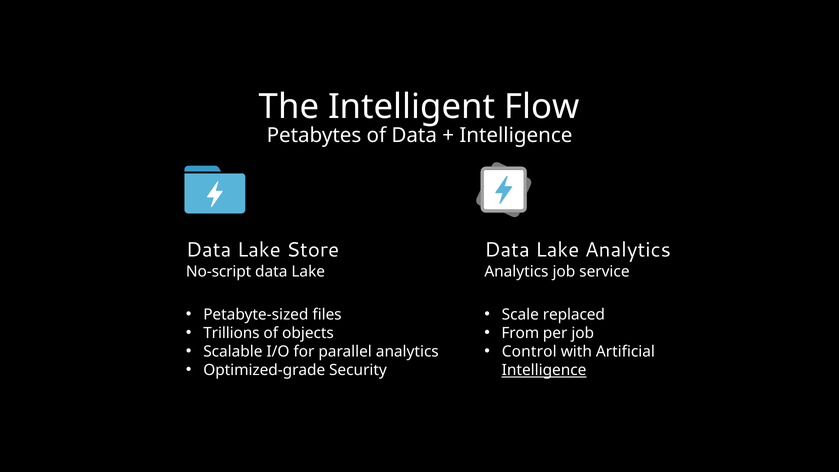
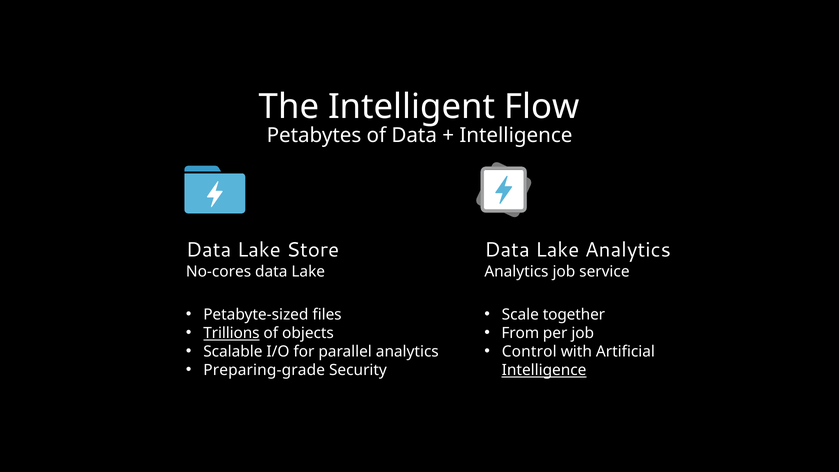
No-script: No-script -> No-cores (219, 271)
replaced: replaced -> together (574, 315)
Trillions underline: none -> present (231, 333)
Optimized-grade: Optimized-grade -> Preparing-grade (264, 370)
